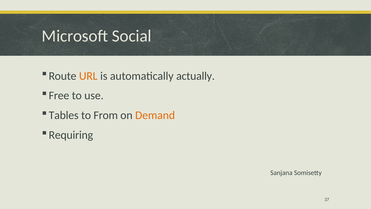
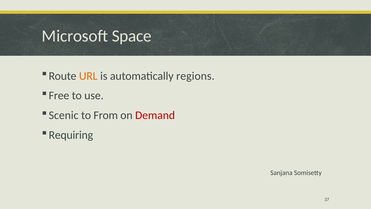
Social: Social -> Space (132, 36)
actually: actually -> regions (195, 76)
Tables: Tables -> Scenic (64, 115)
Demand colour: orange -> red (155, 115)
